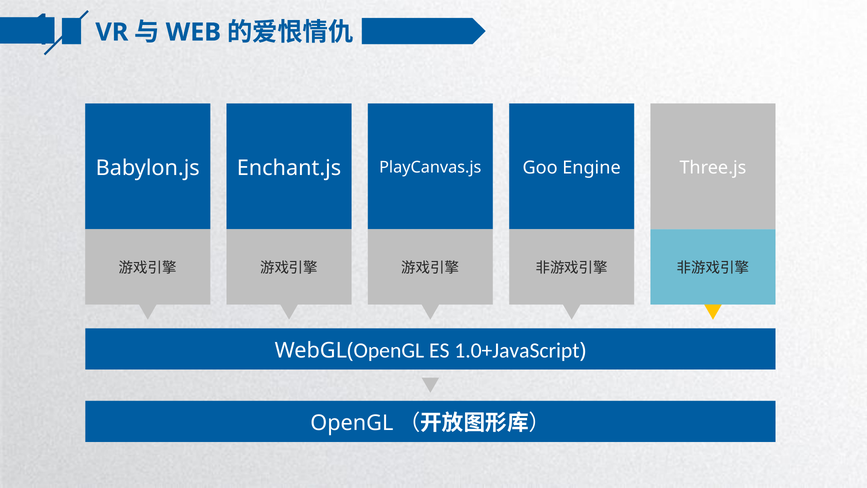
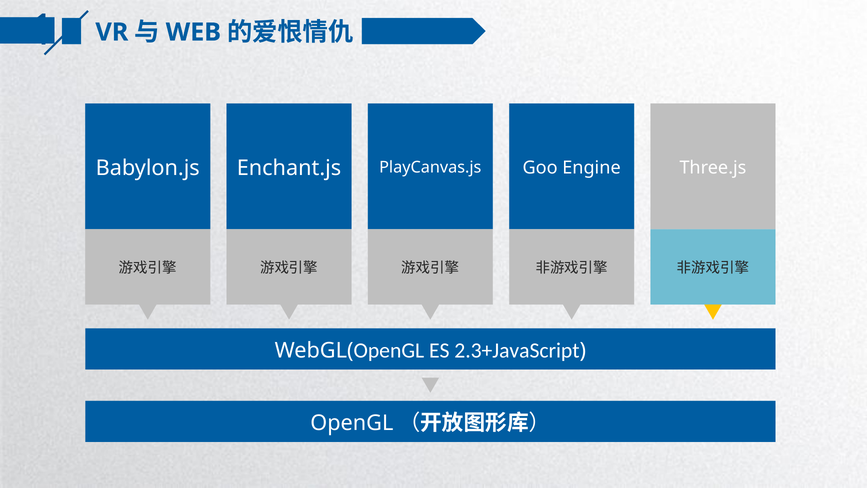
1.0+JavaScript: 1.0+JavaScript -> 2.3+JavaScript (517, 350)
